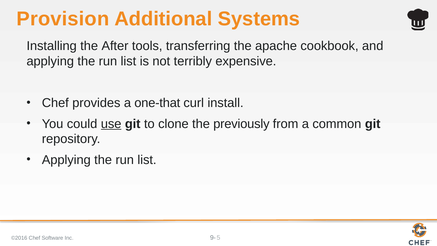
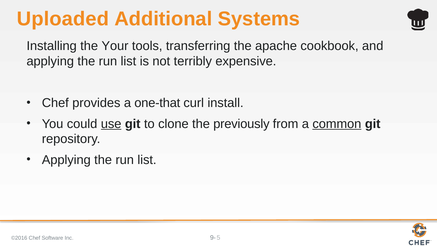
Provision: Provision -> Uploaded (63, 19)
After: After -> Your (115, 46)
common underline: none -> present (337, 124)
